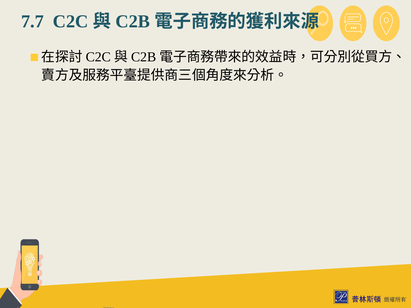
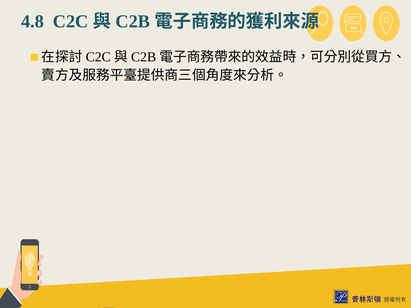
7.7: 7.7 -> 4.8 (32, 21)
